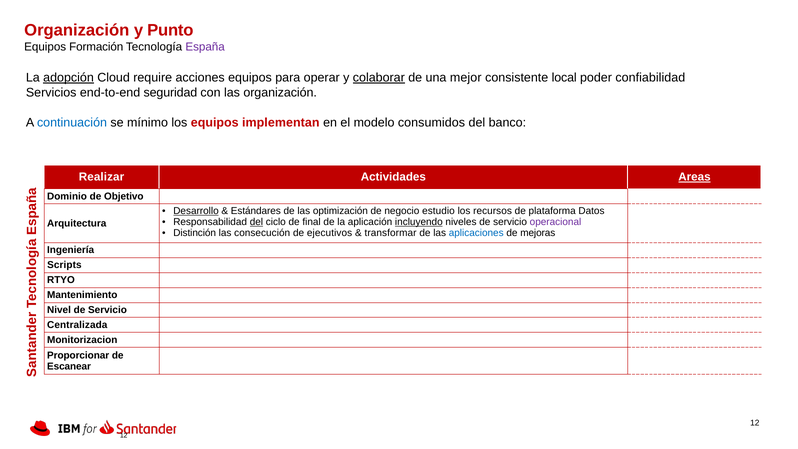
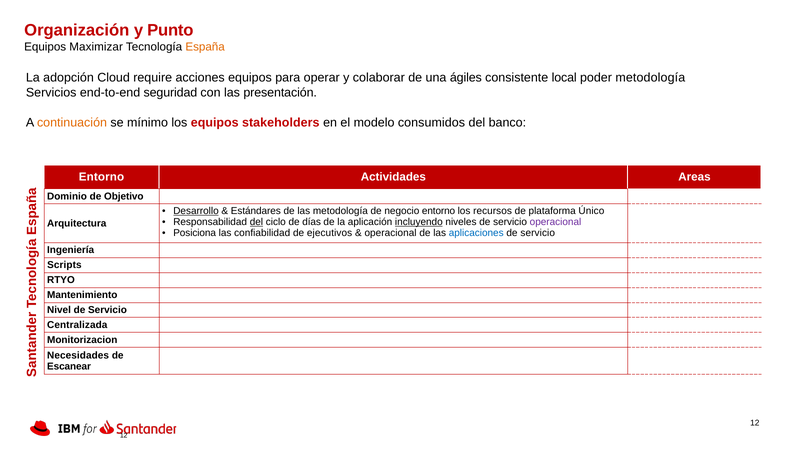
Formación: Formación -> Maximizar (96, 47)
España colour: purple -> orange (205, 47)
adopción underline: present -> none (69, 78)
colaborar underline: present -> none (379, 78)
mejor: mejor -> ágiles (466, 78)
poder confiabilidad: confiabilidad -> metodología (650, 78)
las organización: organización -> presentación (280, 93)
continuación colour: blue -> orange (72, 122)
implementan: implementan -> stakeholders (281, 122)
Realizar: Realizar -> Entorno (101, 177)
Areas underline: present -> none (694, 177)
las optimización: optimización -> metodología (340, 211)
negocio estudio: estudio -> entorno (439, 211)
Datos: Datos -> Único (591, 211)
final: final -> días (312, 222)
Distinción: Distinción -> Posiciona (195, 233)
consecución: consecución -> confiabilidad (262, 233)
transformar: transformar -> operacional (391, 233)
mejoras: mejoras -> servicio (538, 233)
Proporcionar: Proporcionar -> Necesidades (78, 355)
